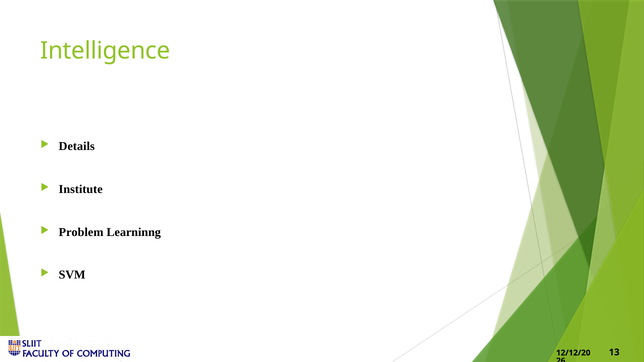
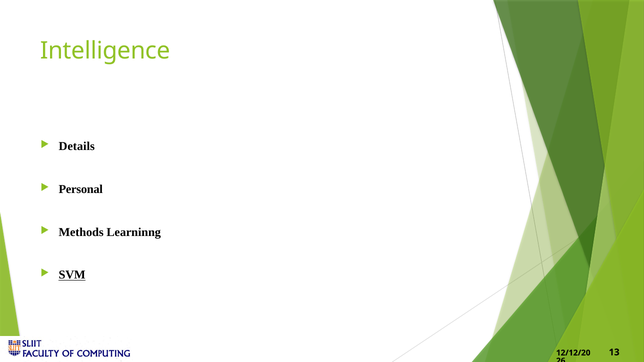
Institute: Institute -> Personal (81, 189)
Problem: Problem -> Methods (81, 232)
SVM underline: none -> present (72, 275)
